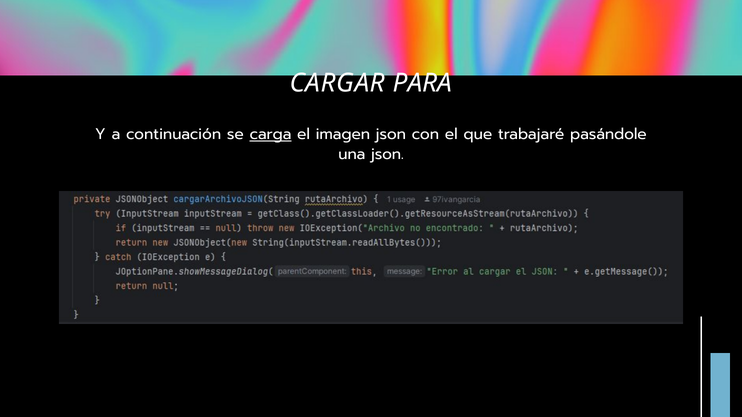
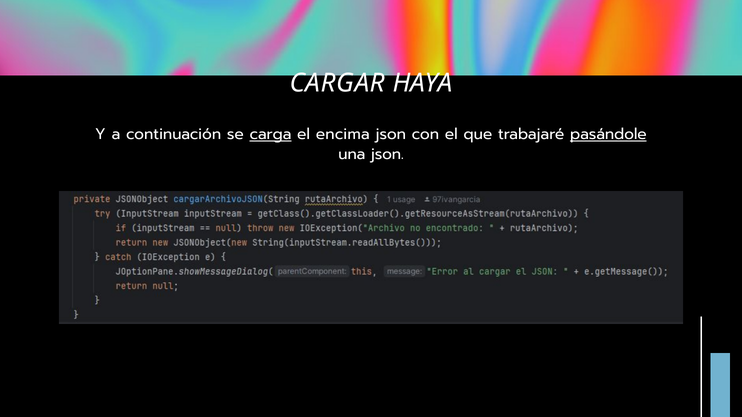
PARA: PARA -> HAYA (423, 83)
imagen: imagen -> encima (343, 134)
pasándole underline: none -> present (608, 134)
